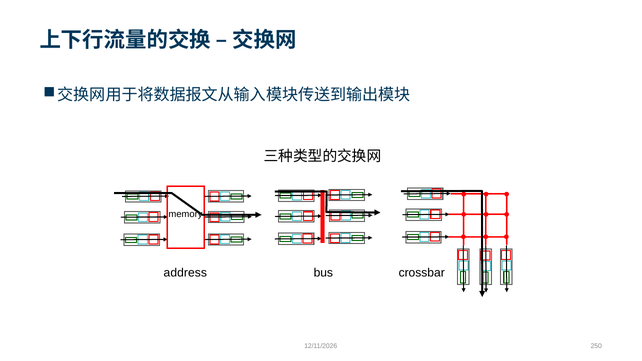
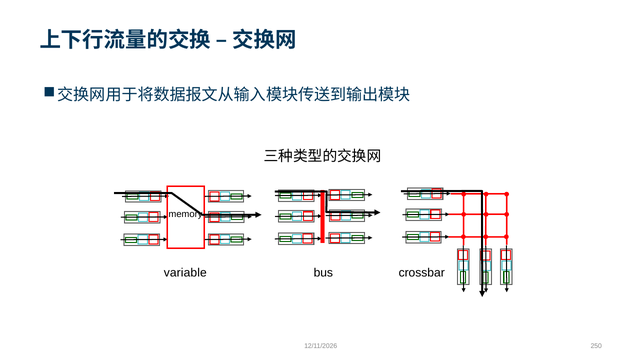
address: address -> variable (185, 273)
